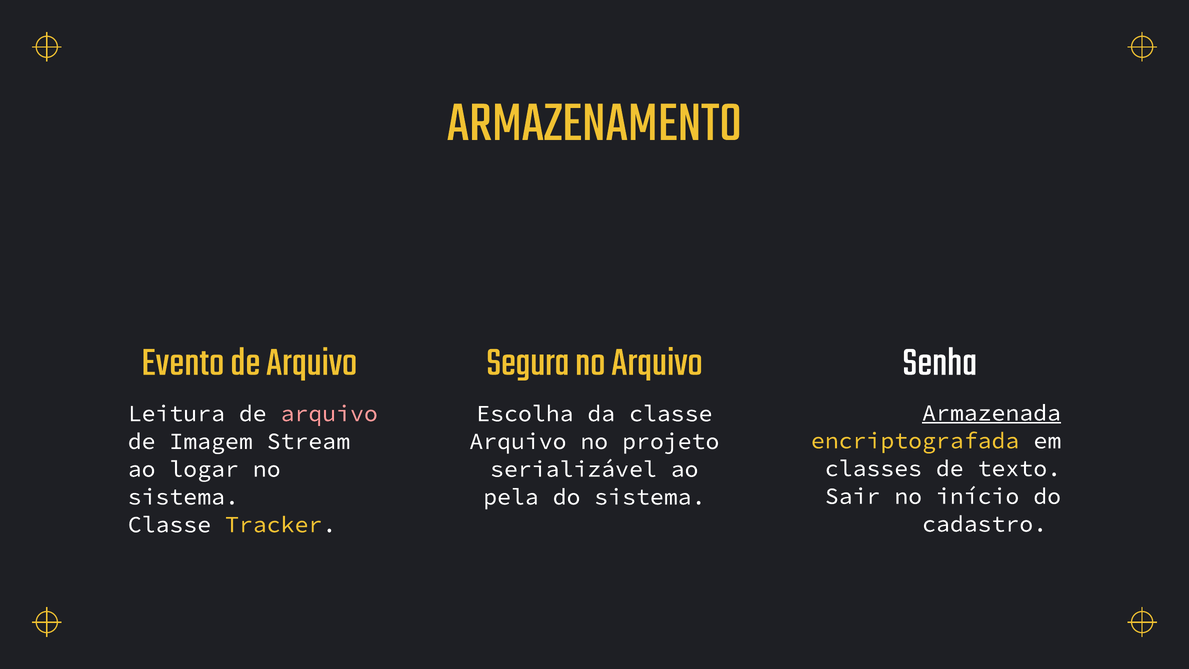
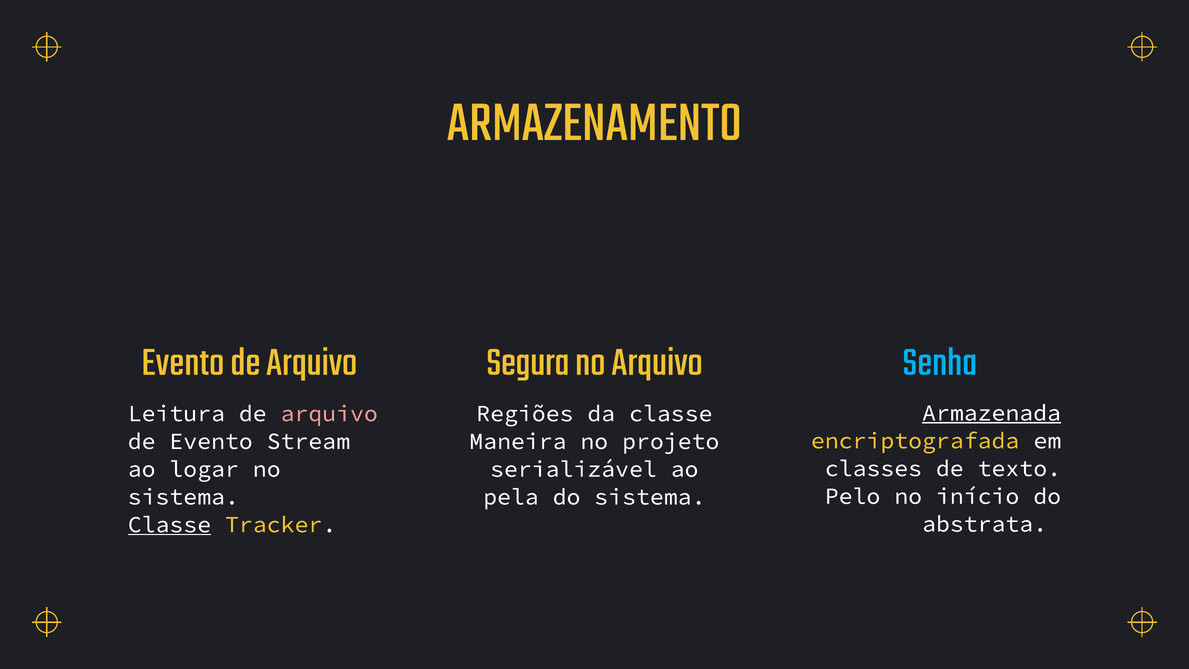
Senha colour: white -> light blue (940, 361)
Escolha: Escolha -> Regiões (525, 413)
de Imagem: Imagem -> Evento (211, 441)
Arquivo: Arquivo -> Maneira (518, 441)
Sair: Sair -> Pelo (853, 496)
cadastro: cadastro -> abstrata (985, 524)
Classe underline: none -> present (169, 524)
